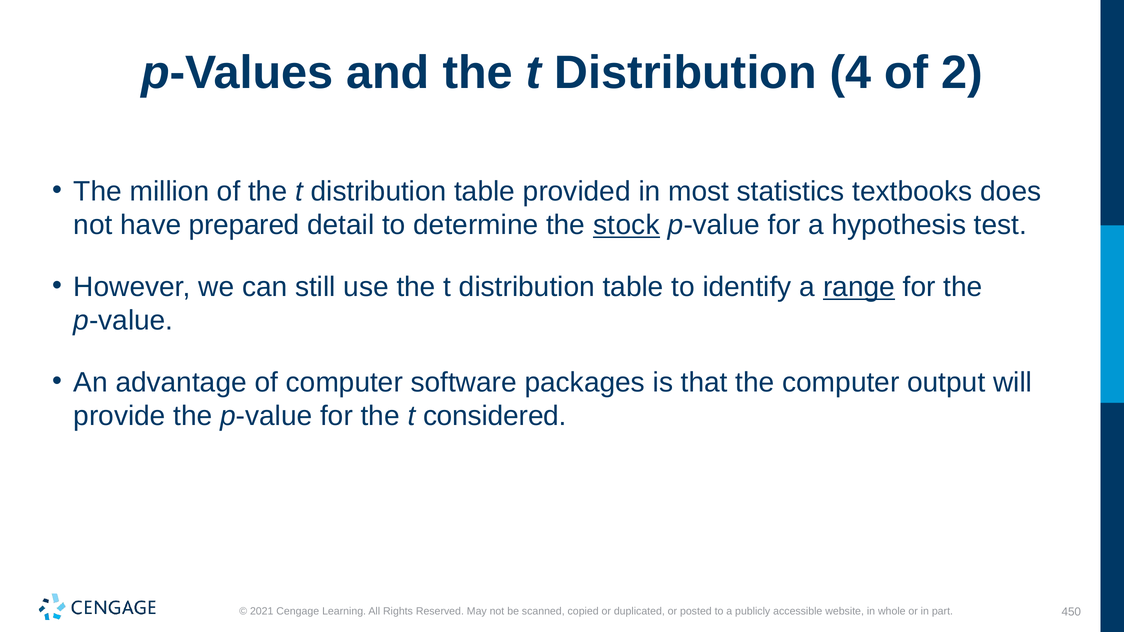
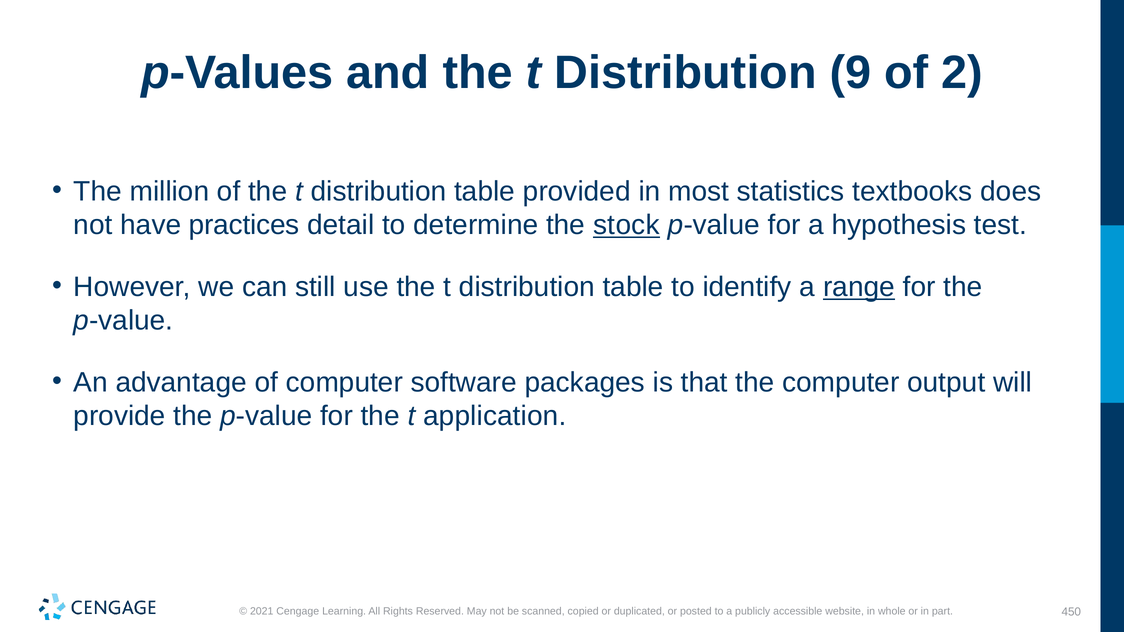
4: 4 -> 9 (850, 73)
prepared: prepared -> practices (244, 225)
considered: considered -> application (495, 416)
